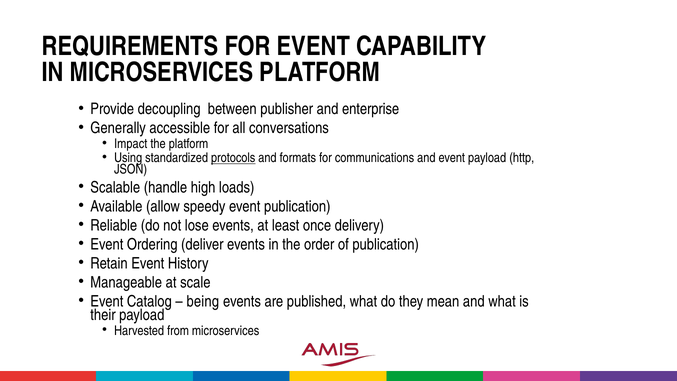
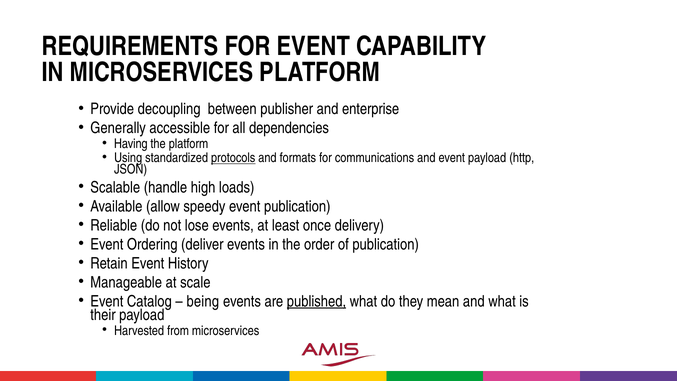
conversations: conversations -> dependencies (289, 128)
Impact: Impact -> Having (131, 144)
published underline: none -> present (316, 301)
